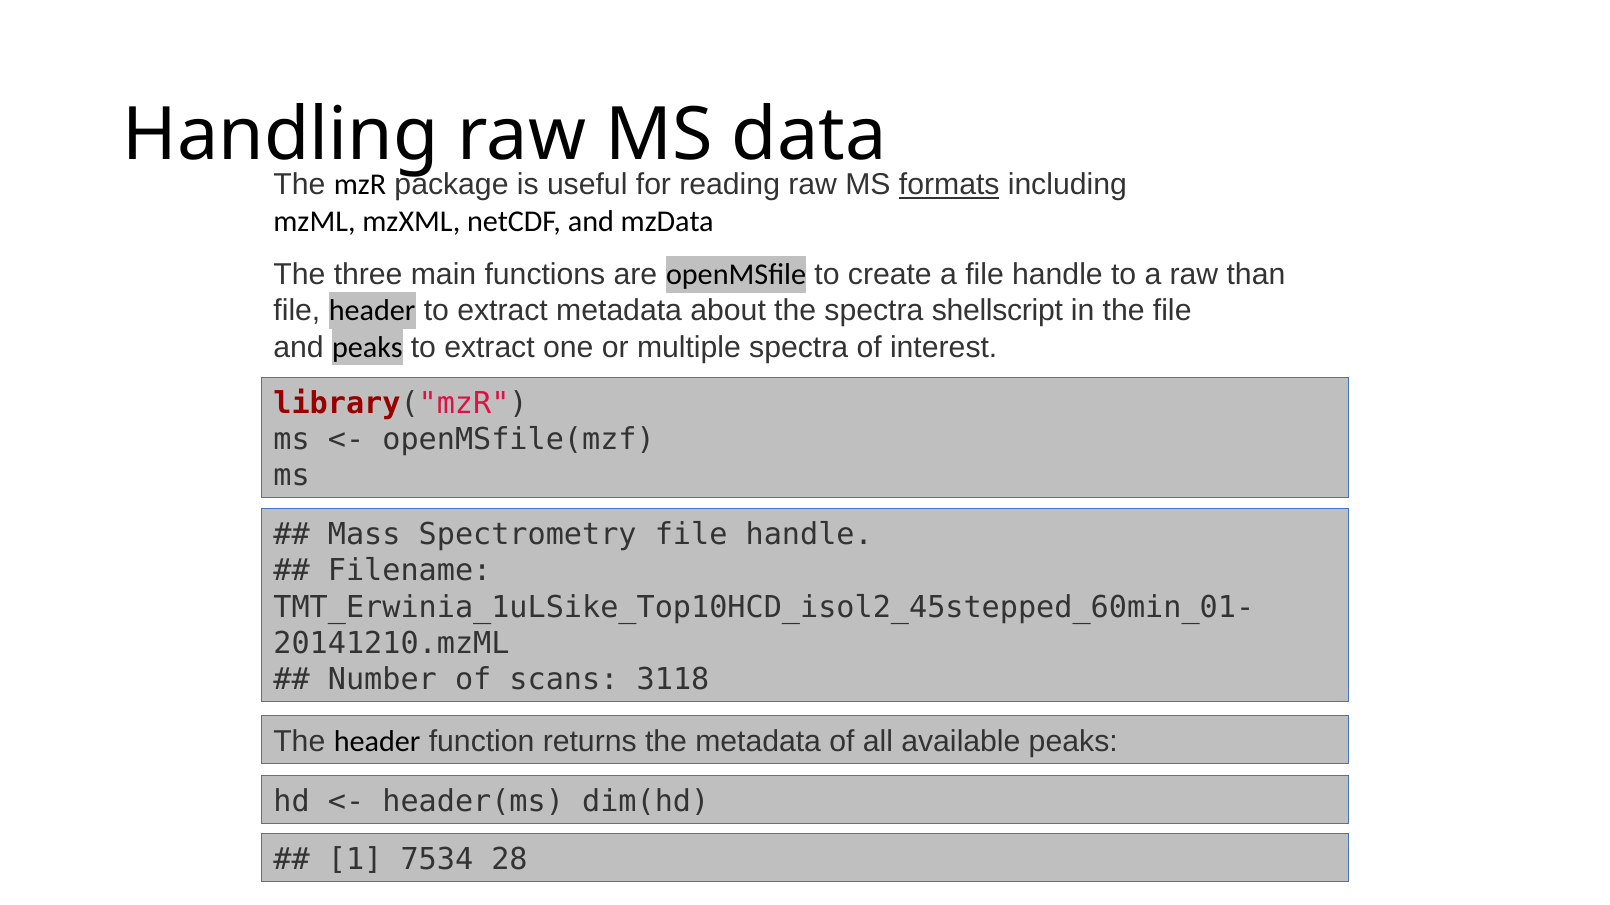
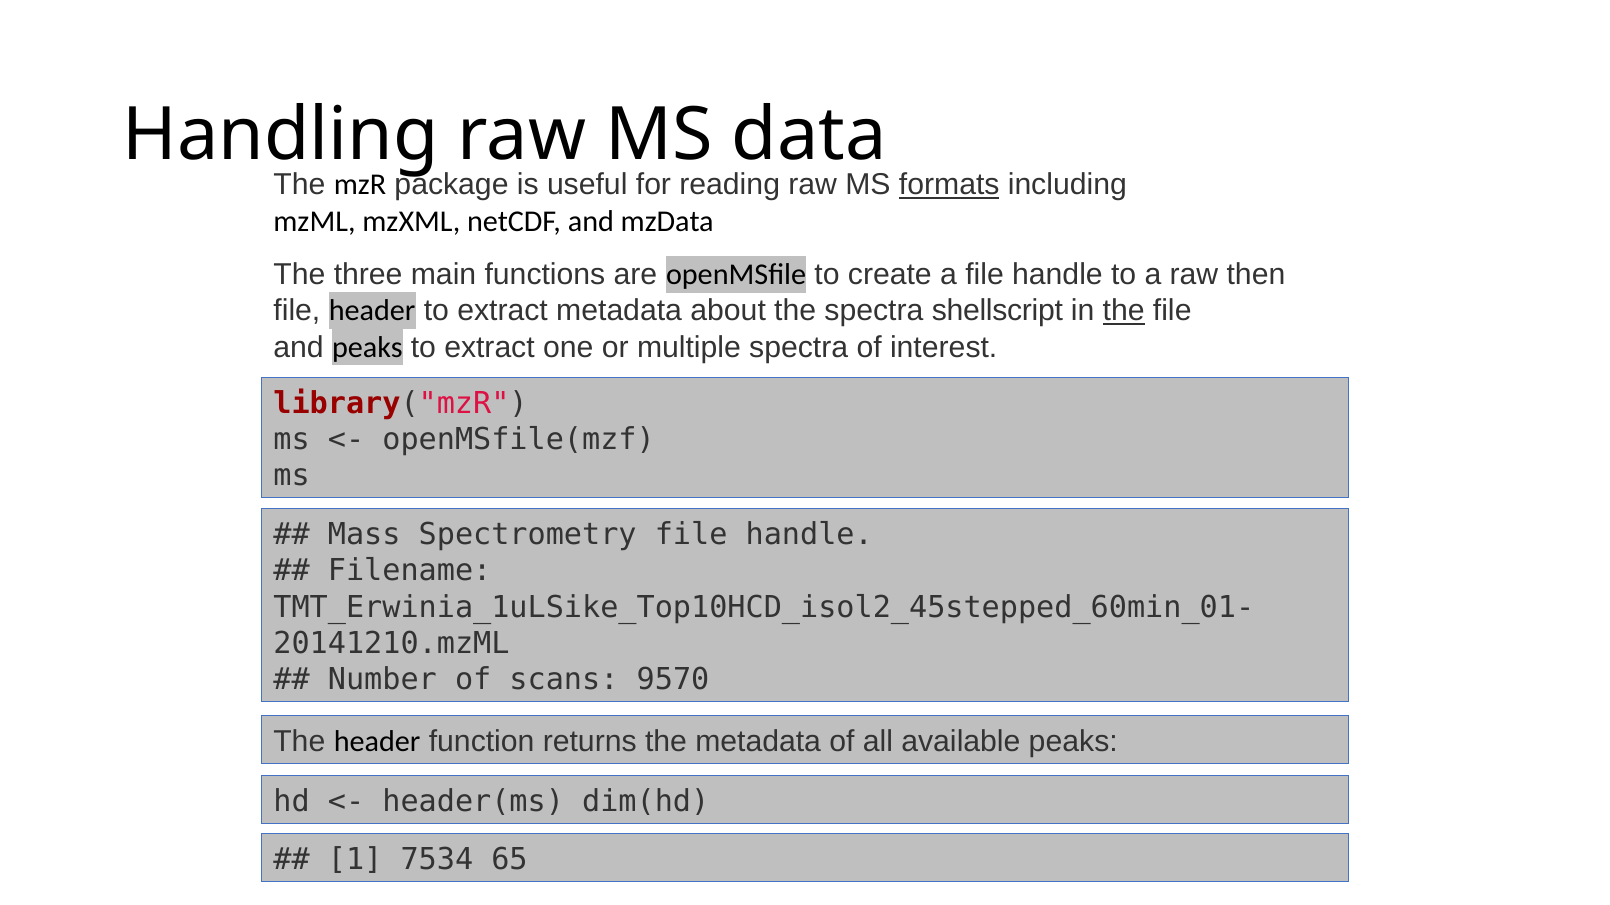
than: than -> then (1256, 275)
the underline: none -> present (1124, 311)
3118: 3118 -> 9570 (673, 680)
28: 28 -> 65 (509, 860)
